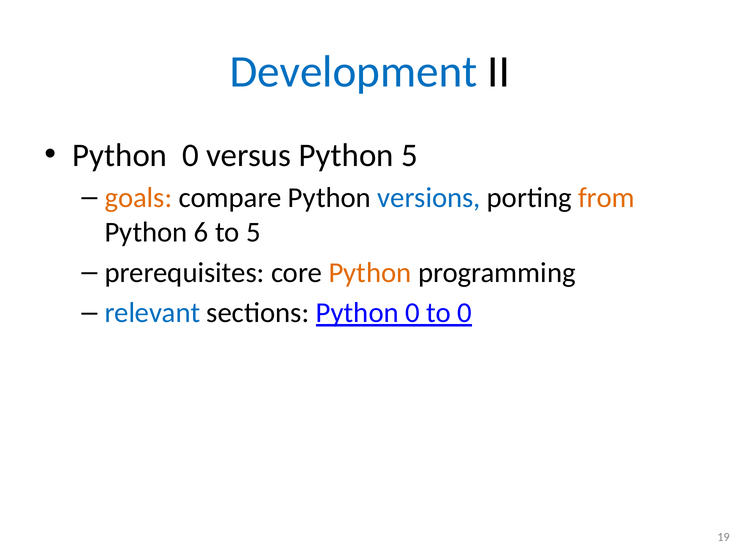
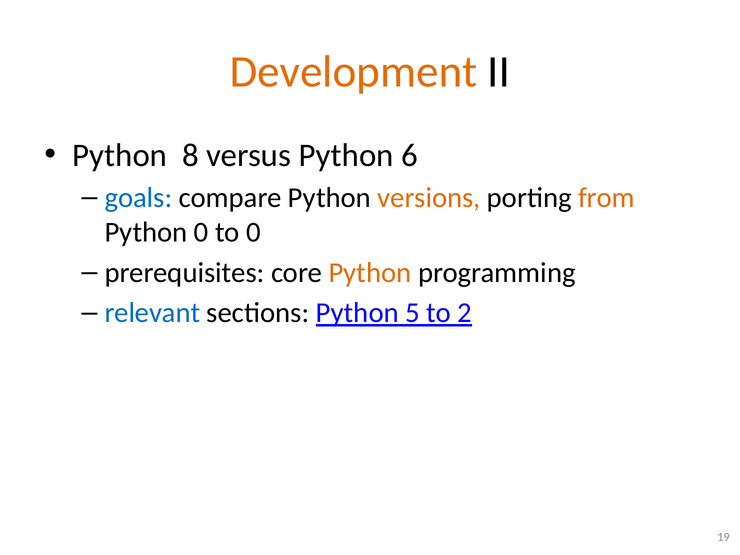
Development colour: blue -> orange (353, 72)
0: 0 -> 8 (190, 155)
Python 5: 5 -> 6 (409, 155)
goals colour: orange -> blue (138, 198)
versions colour: blue -> orange (429, 198)
Python 6: 6 -> 0 (201, 232)
to 5: 5 -> 0 (253, 232)
sections Python 0: 0 -> 5 (413, 313)
to 0: 0 -> 2 (465, 313)
